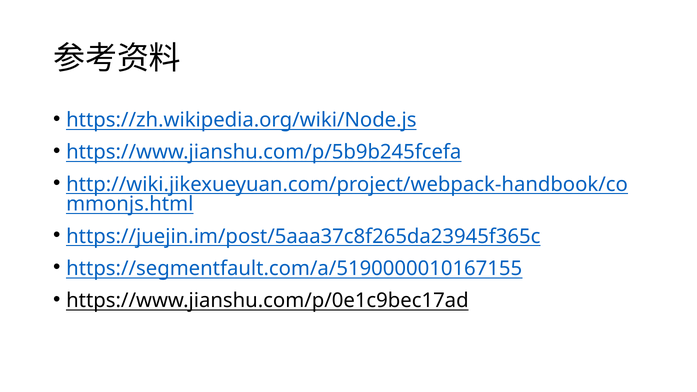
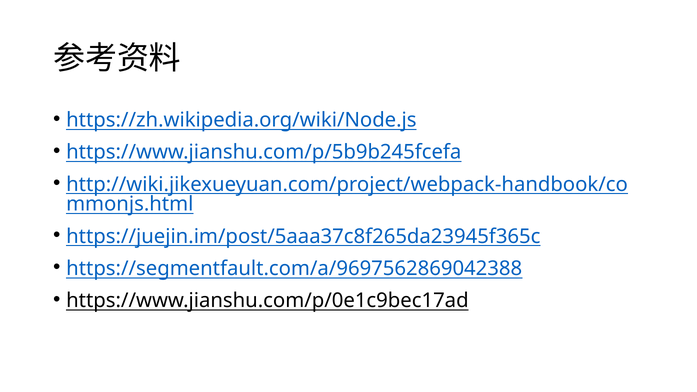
https://segmentfault.com/a/5190000010167155: https://segmentfault.com/a/5190000010167155 -> https://segmentfault.com/a/9697562869042388 (294, 269)
